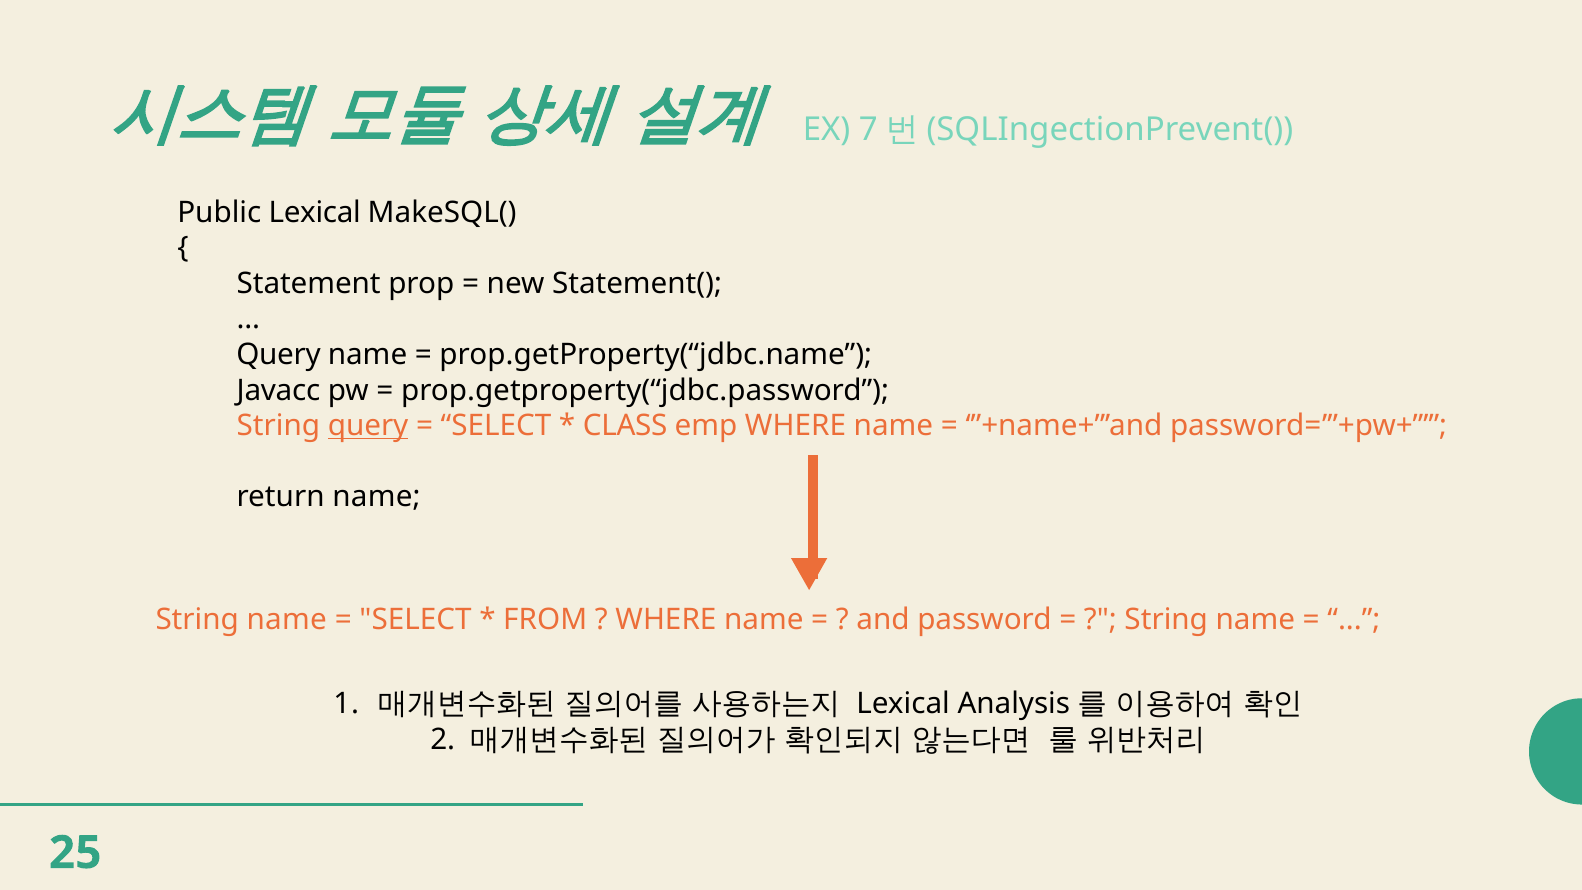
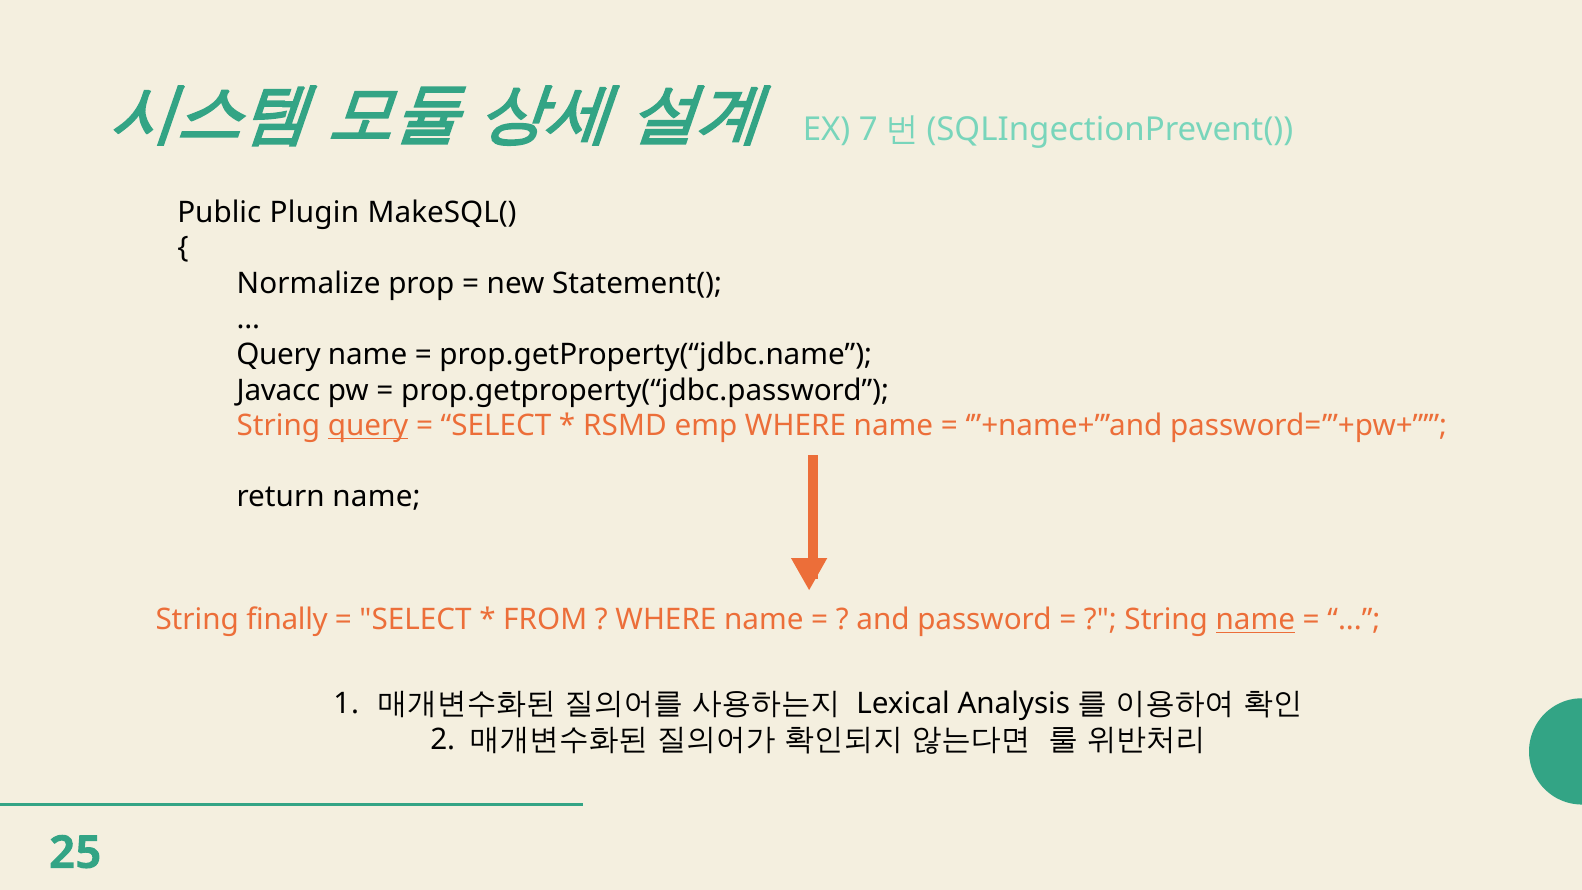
Public Lexical: Lexical -> Plugin (314, 212)
Statement: Statement -> Normalize (309, 283)
CLASS: CLASS -> RSMD (625, 426)
name: name -> finally (287, 620)
name underline: none -> present (1255, 620)
